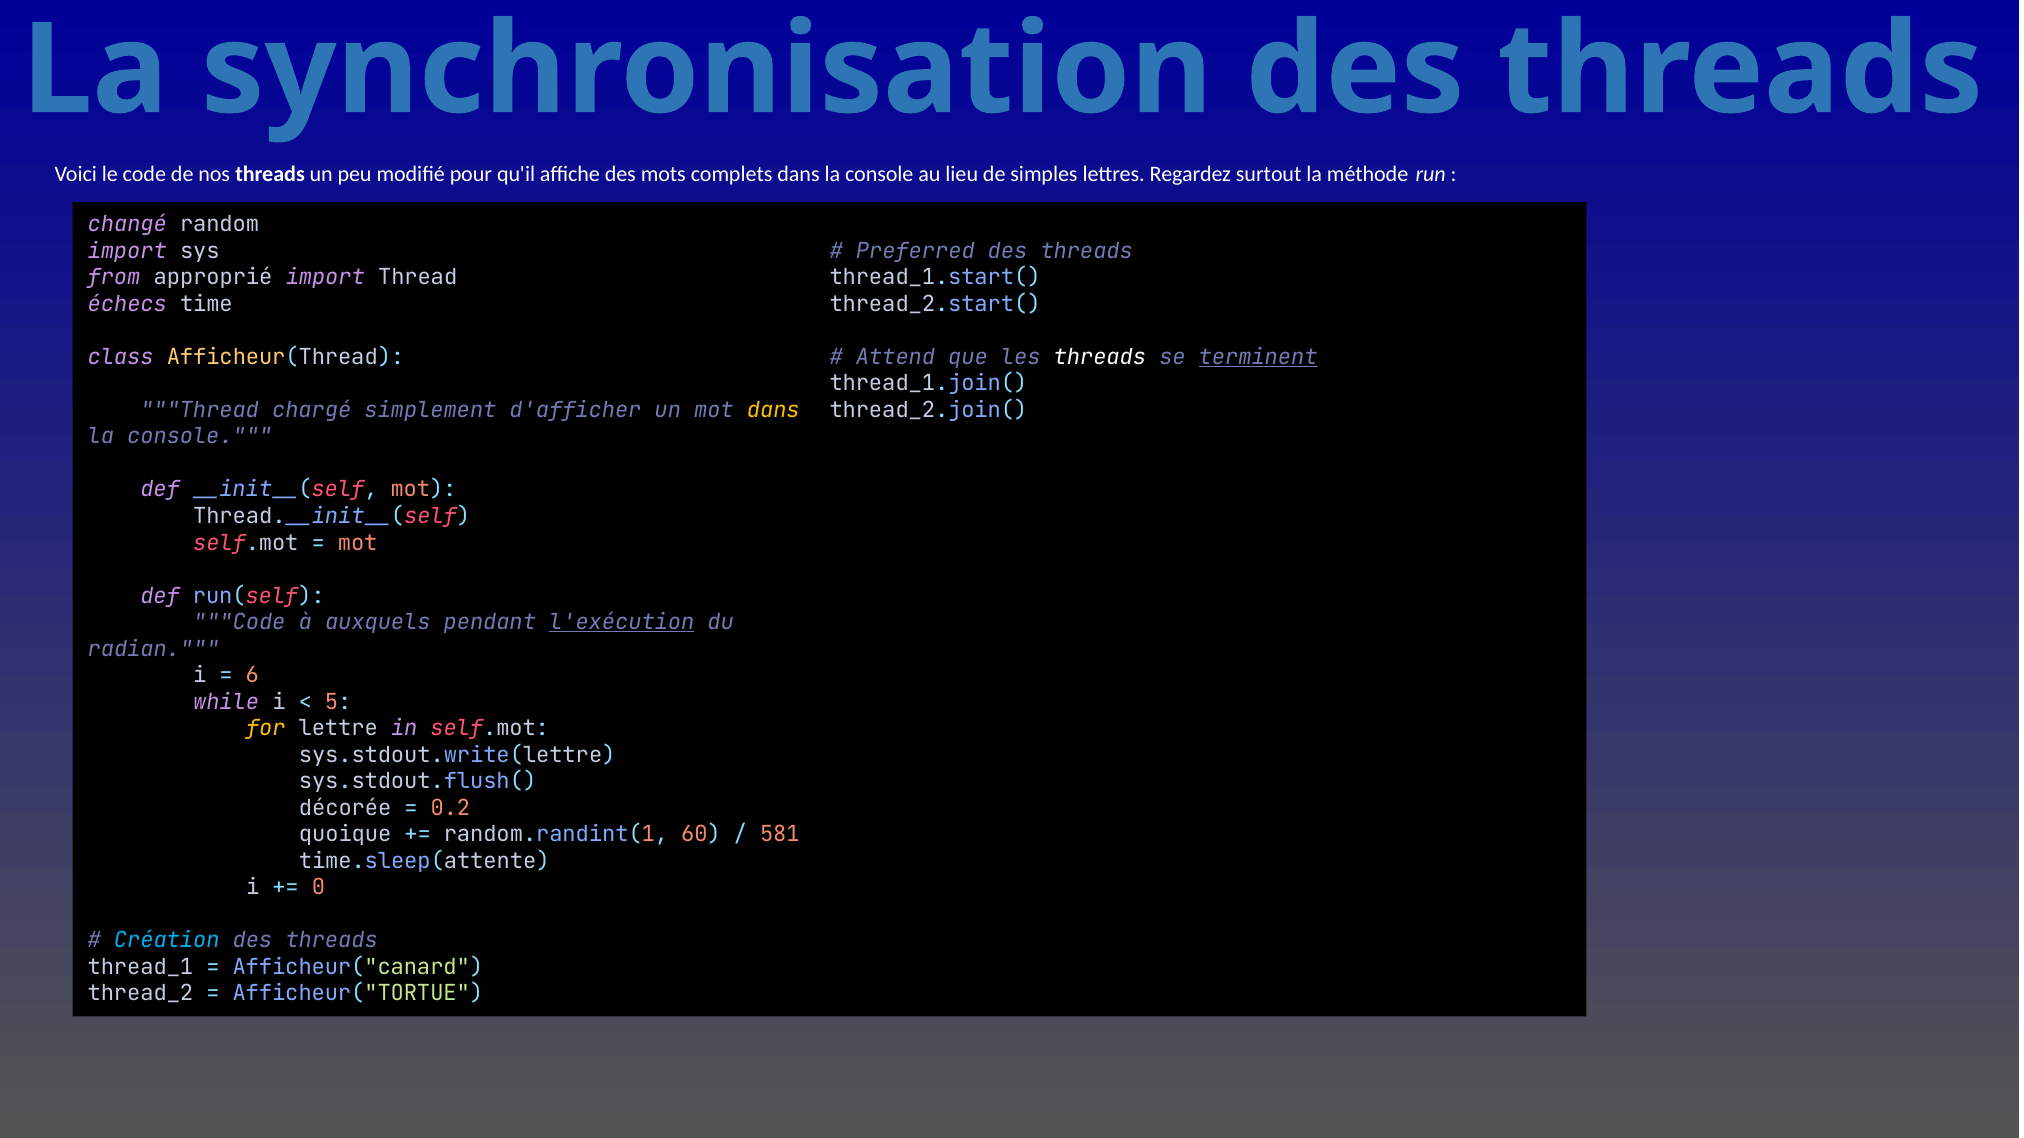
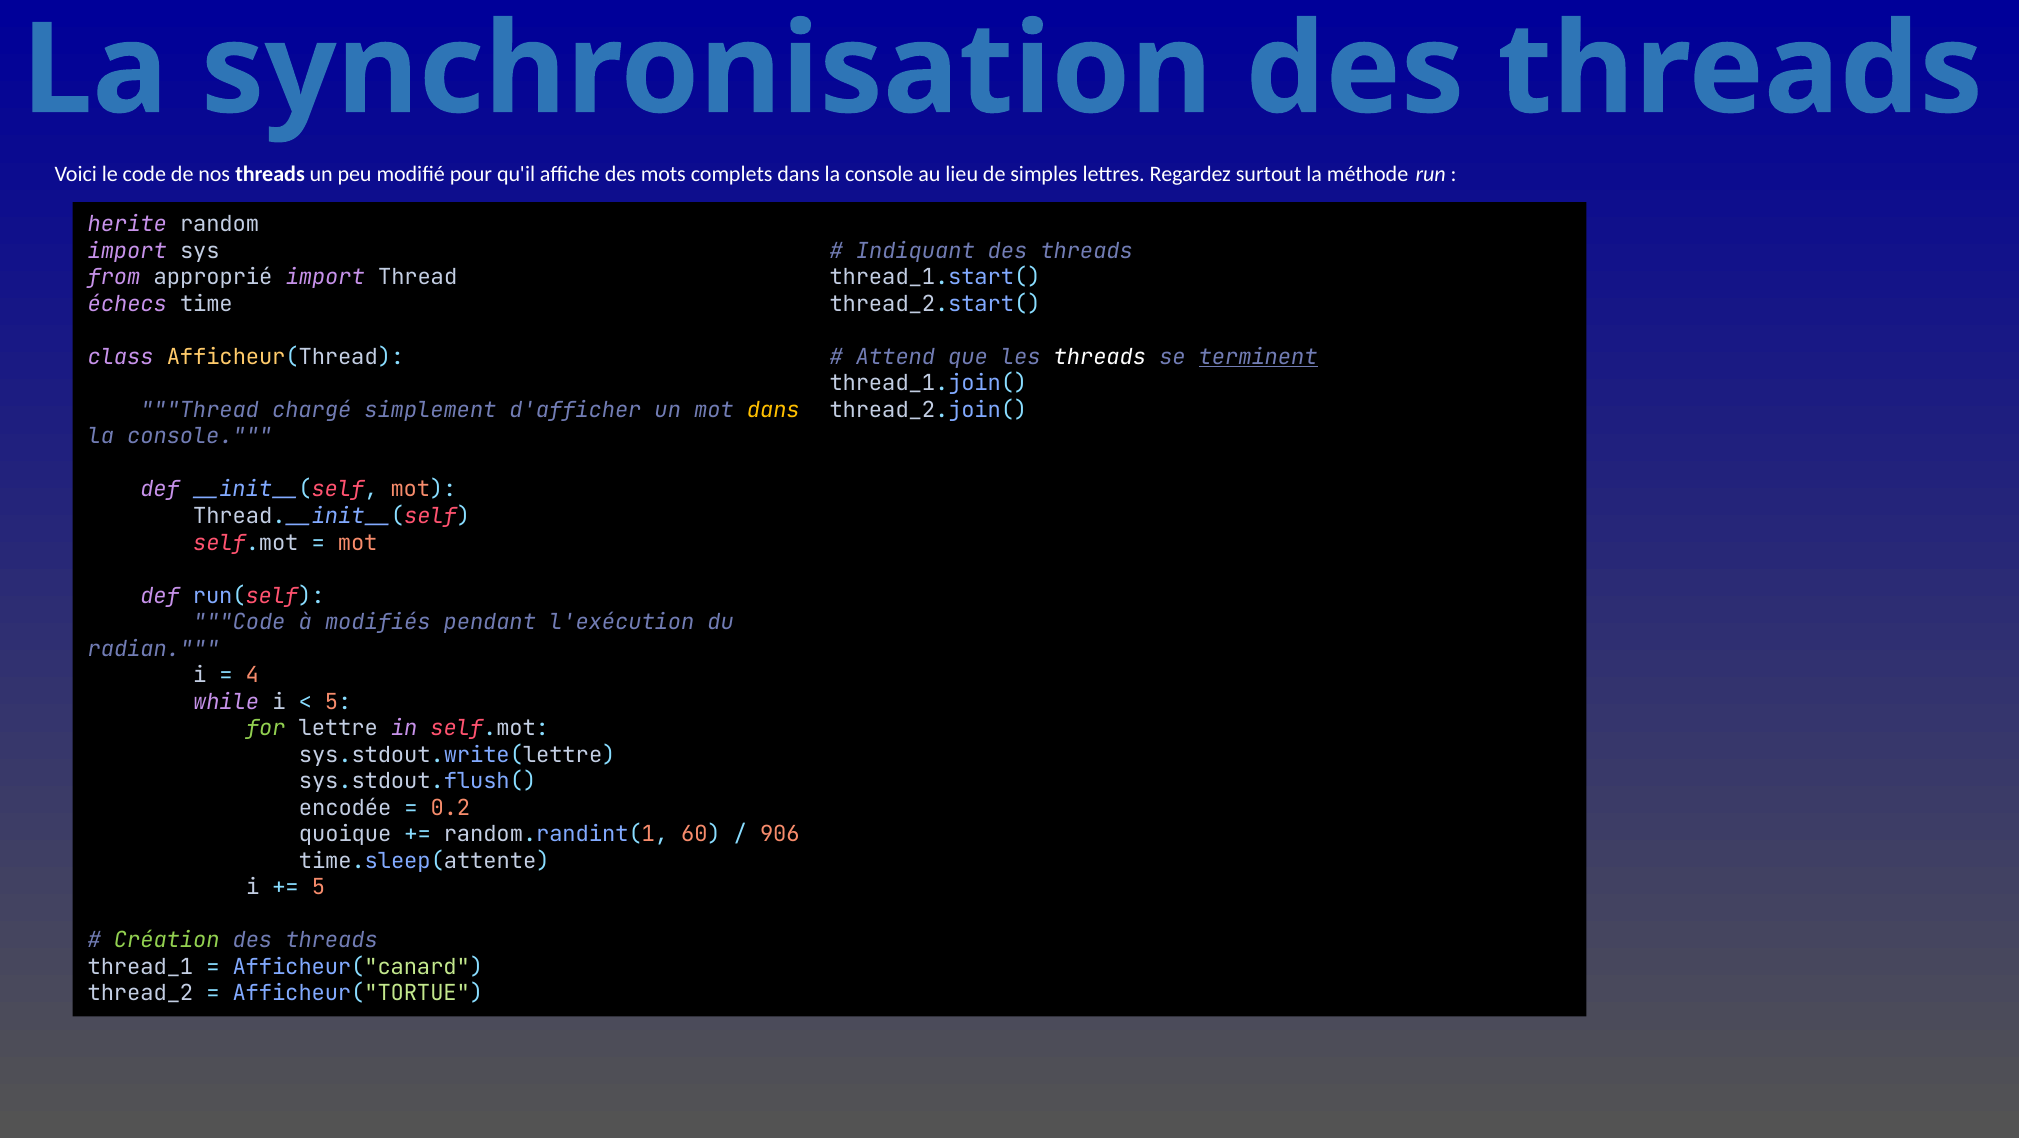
changé: changé -> herite (127, 225)
Preferred: Preferred -> Indiquant (915, 251)
auxquels: auxquels -> modifiés (378, 623)
l'exécution underline: present -> none (622, 623)
6: 6 -> 4 (252, 676)
for colour: yellow -> light green (266, 729)
décorée: décorée -> encodée (345, 808)
581: 581 -> 906 (780, 835)
0: 0 -> 5 (318, 888)
Création colour: light blue -> light green (167, 941)
